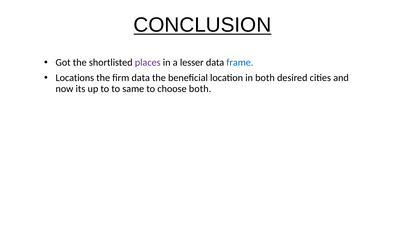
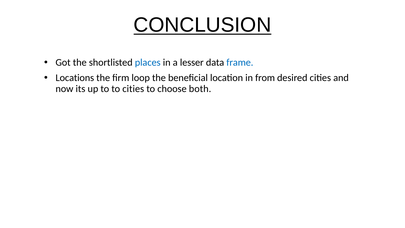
places colour: purple -> blue (148, 63)
firm data: data -> loop (141, 78)
in both: both -> from (265, 78)
to same: same -> cities (133, 89)
